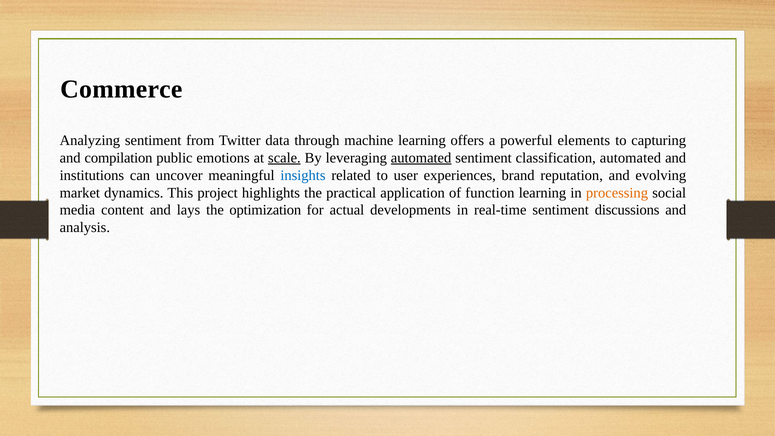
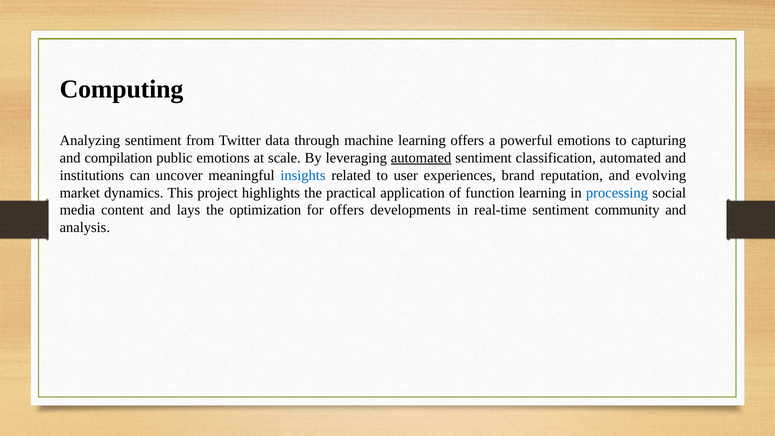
Commerce: Commerce -> Computing (122, 89)
powerful elements: elements -> emotions (584, 140)
scale underline: present -> none (284, 158)
processing colour: orange -> blue (617, 193)
for actual: actual -> offers (347, 210)
discussions: discussions -> community (627, 210)
